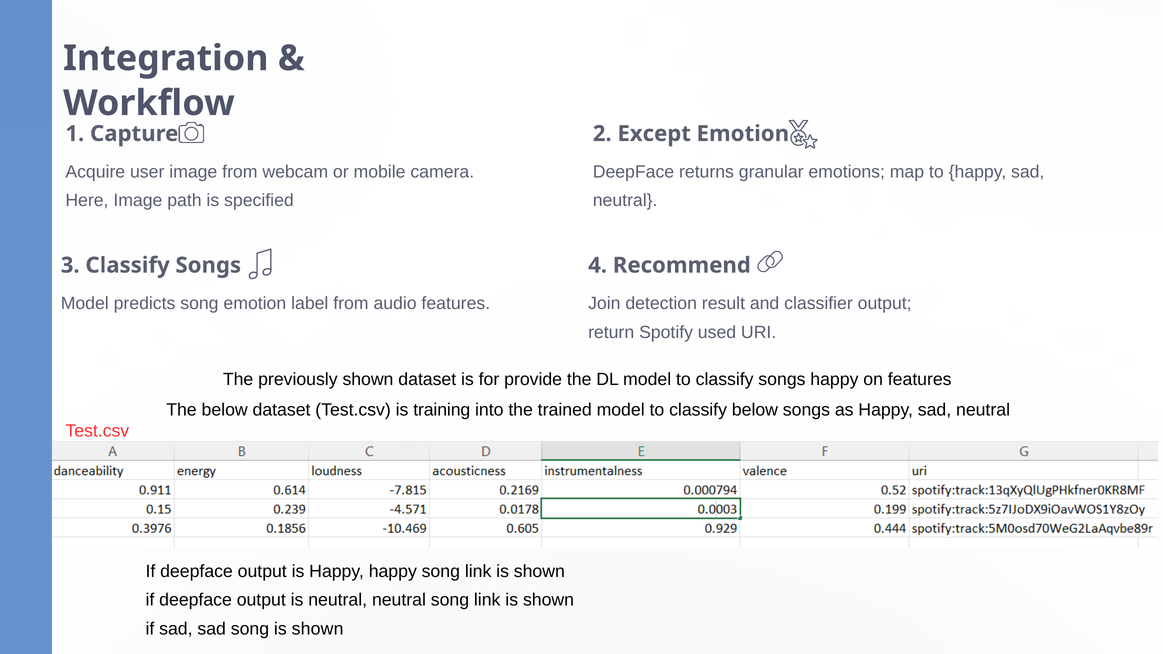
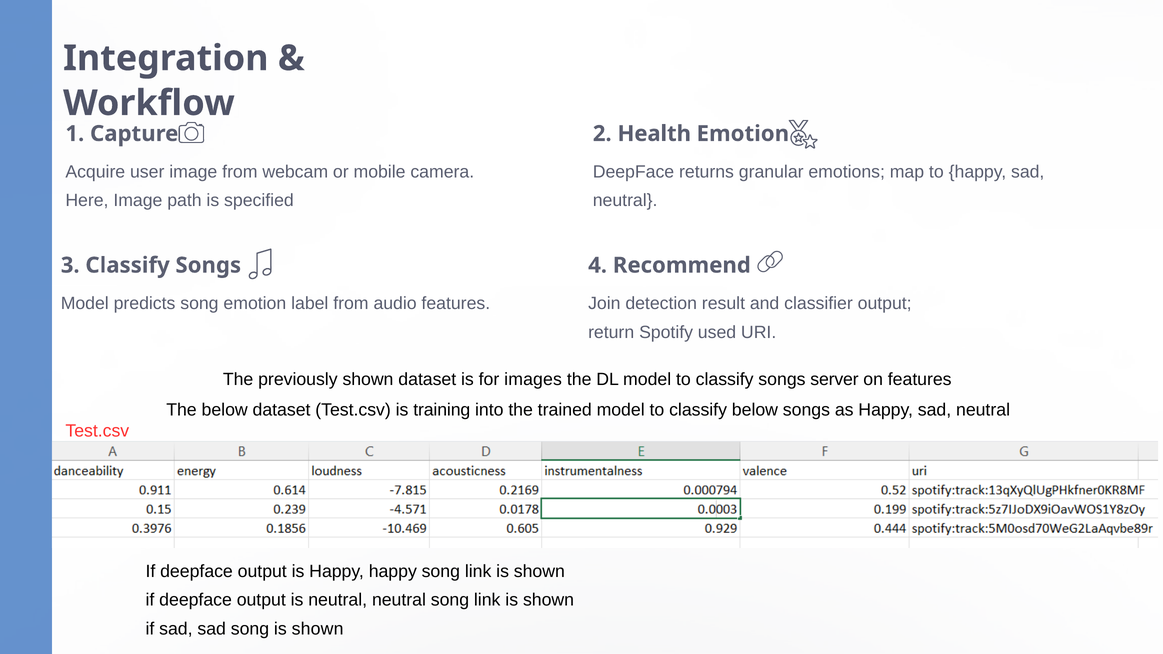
Except: Except -> Health (654, 134)
provide: provide -> images (533, 380)
songs happy: happy -> server (834, 380)
